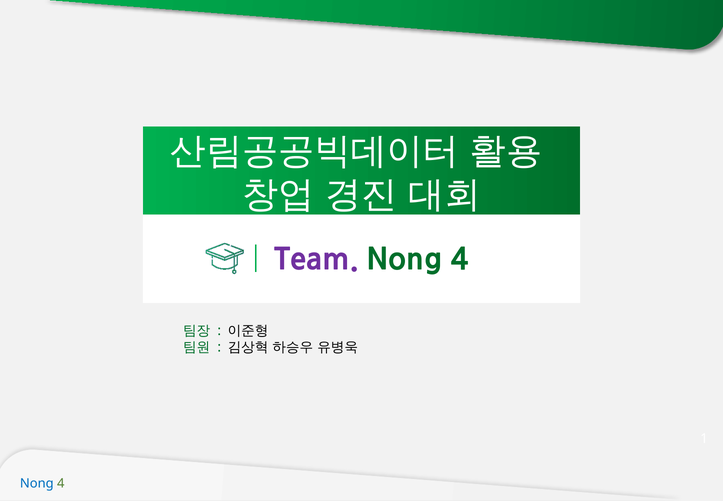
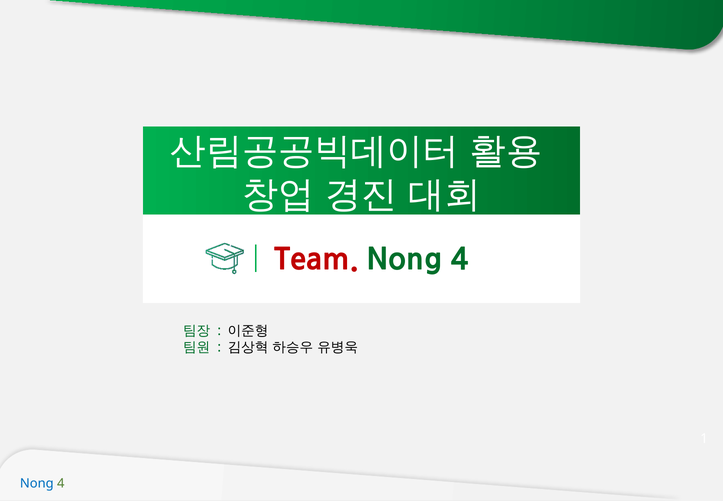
Team colour: purple -> red (316, 260)
